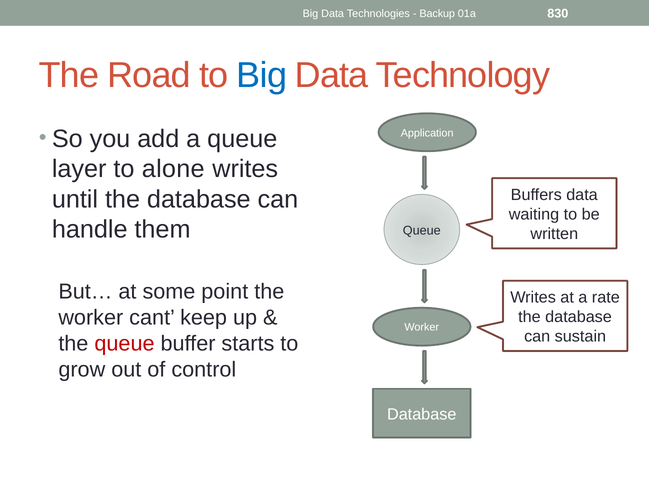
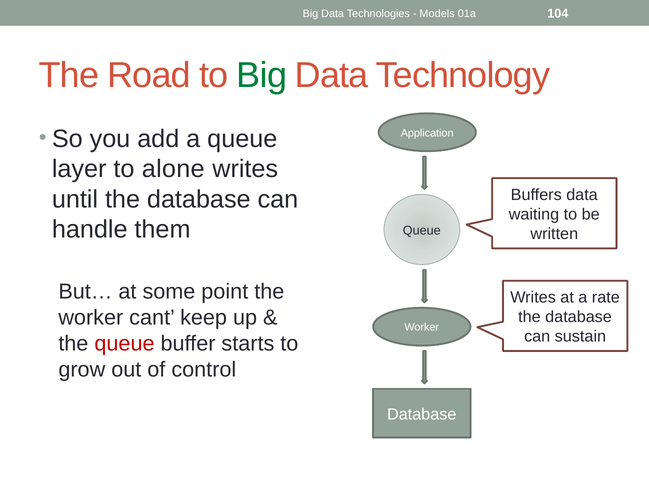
Backup: Backup -> Models (437, 14)
830: 830 -> 104 (558, 14)
Big colour: blue -> green (262, 76)
